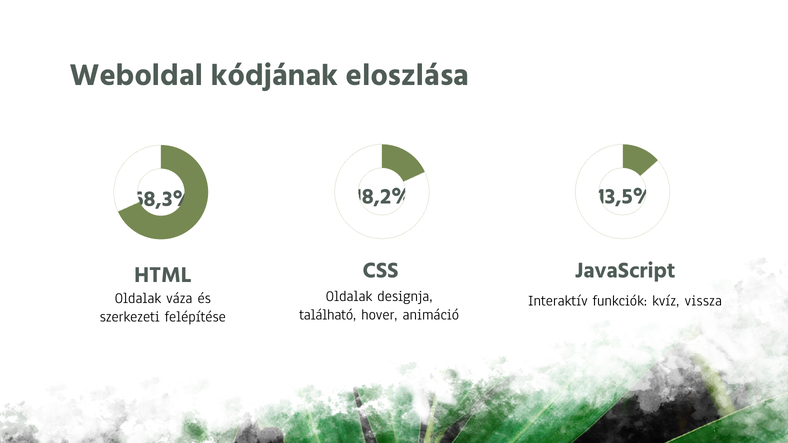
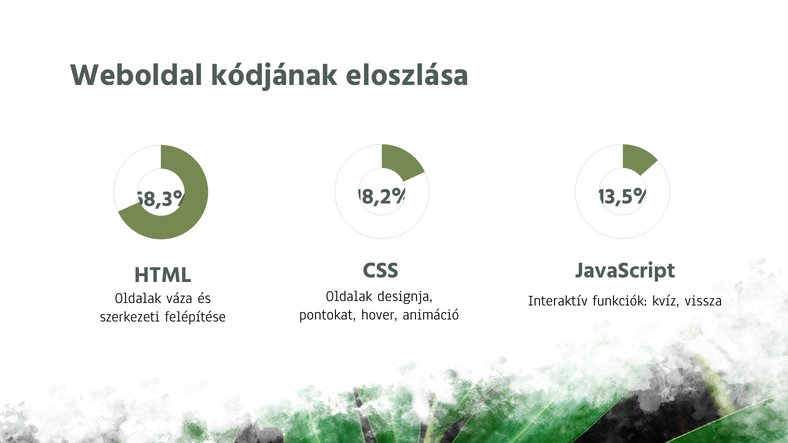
található: található -> pontokat (328, 315)
